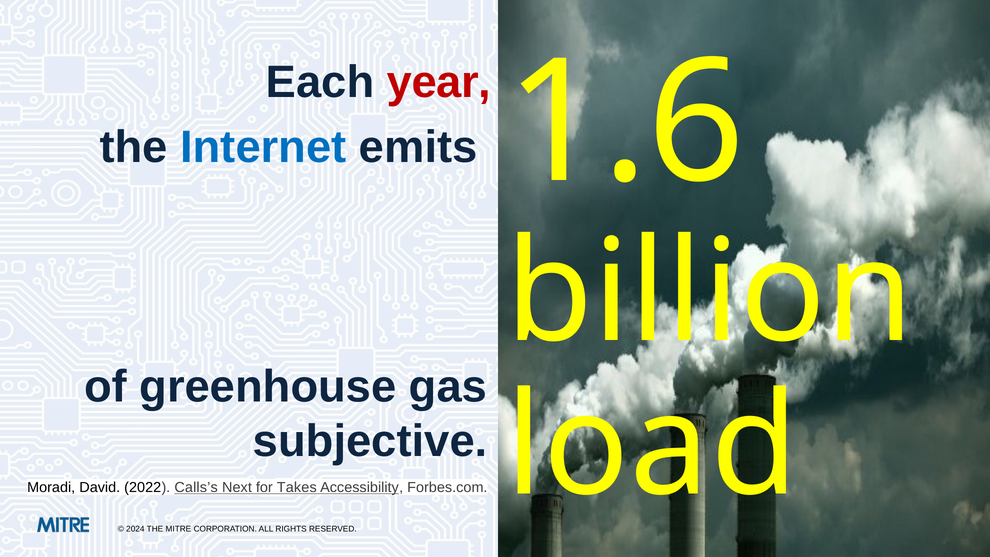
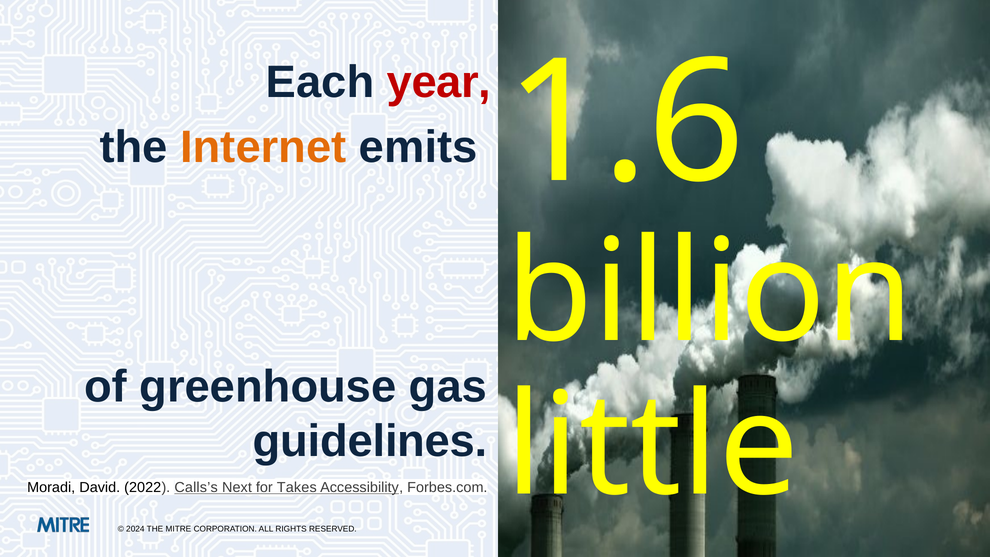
Internet colour: blue -> orange (263, 147)
load: load -> little (652, 447)
subjective: subjective -> guidelines (370, 441)
